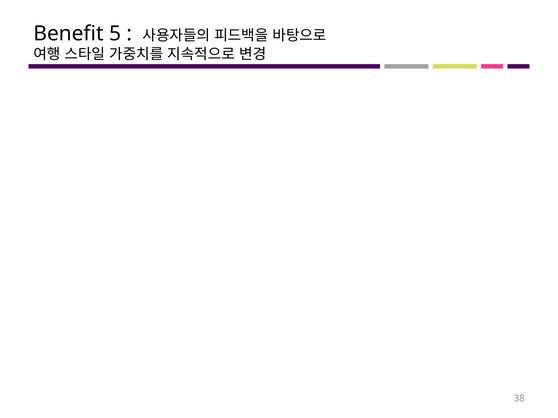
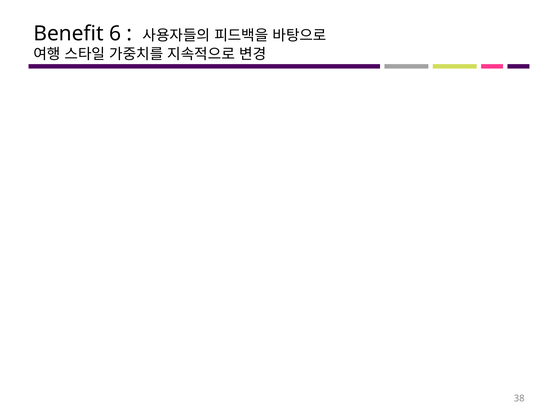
5: 5 -> 6 (115, 34)
